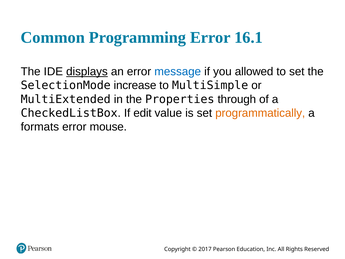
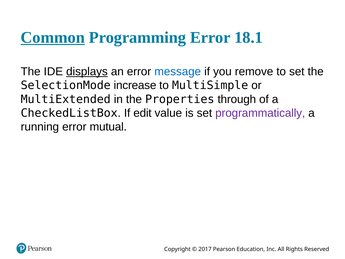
Common underline: none -> present (53, 37)
16.1: 16.1 -> 18.1 (249, 37)
allowed: allowed -> remove (254, 72)
programmatically colour: orange -> purple (260, 113)
formats: formats -> running (40, 127)
mouse: mouse -> mutual (108, 127)
